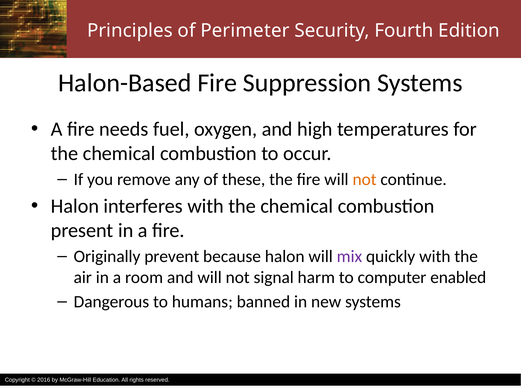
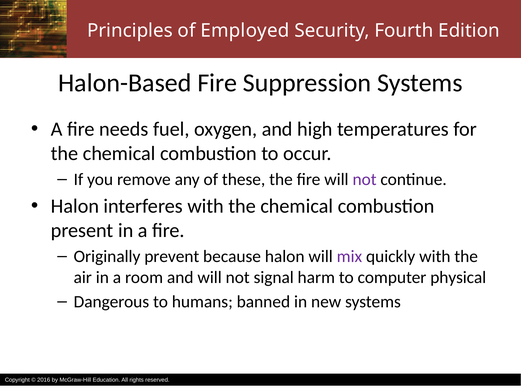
Perimeter: Perimeter -> Employed (245, 31)
not colour: orange -> purple (365, 179)
enabled: enabled -> physical (458, 277)
